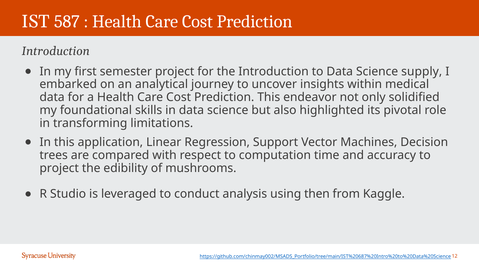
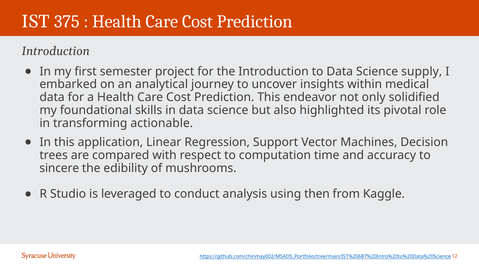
587: 587 -> 375 (67, 21)
limitations: limitations -> actionable (162, 123)
project: project -> sincere (59, 168)
